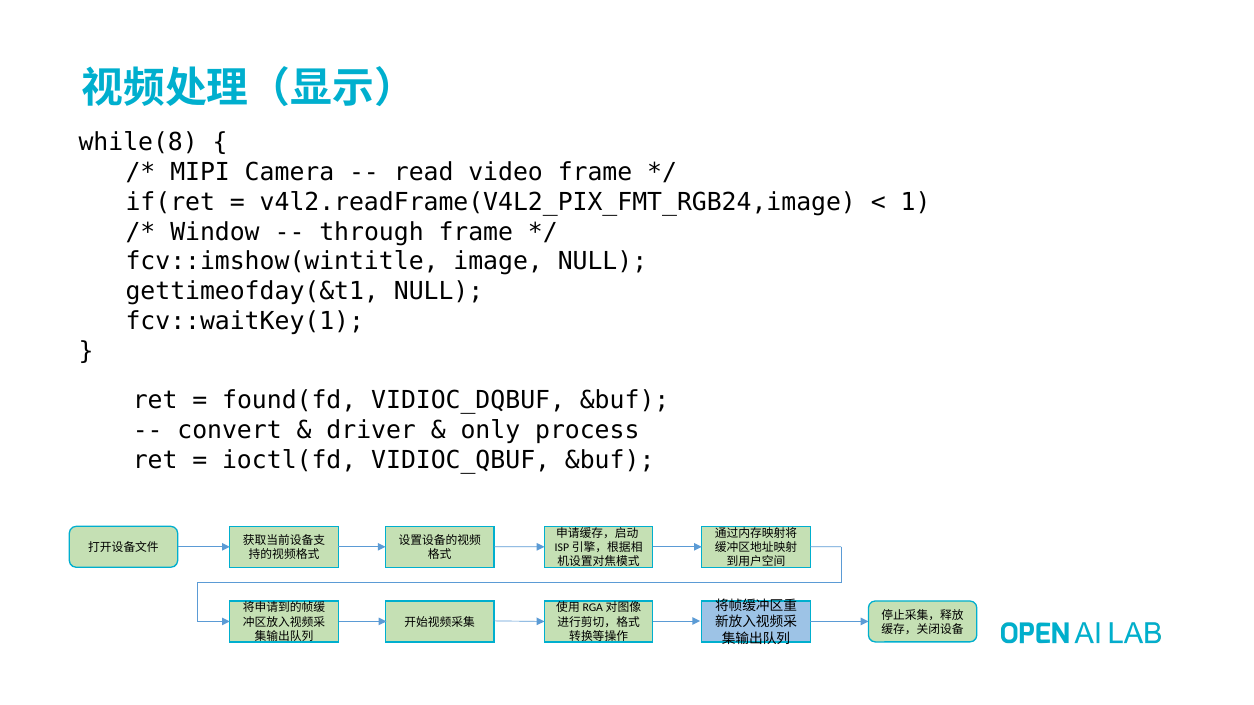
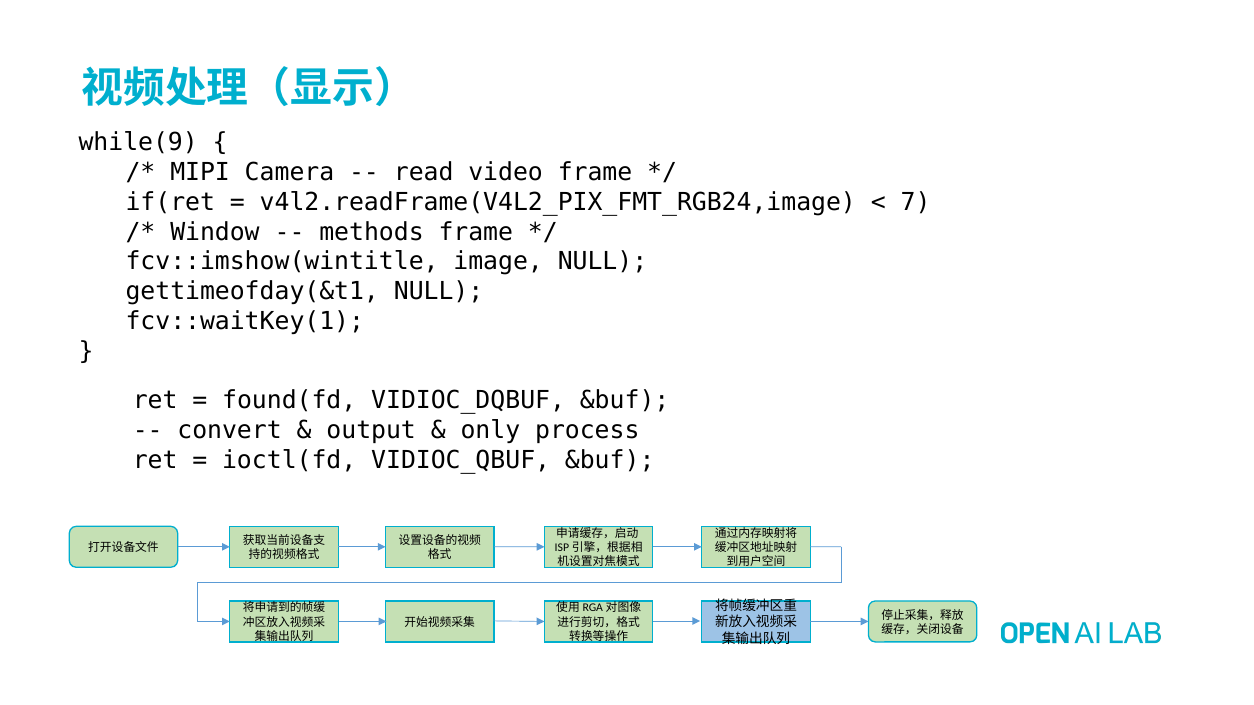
while(8: while(8 -> while(9 (138, 143)
1: 1 -> 7 (916, 202)
through: through -> methods (371, 232)
driver: driver -> output (371, 431)
